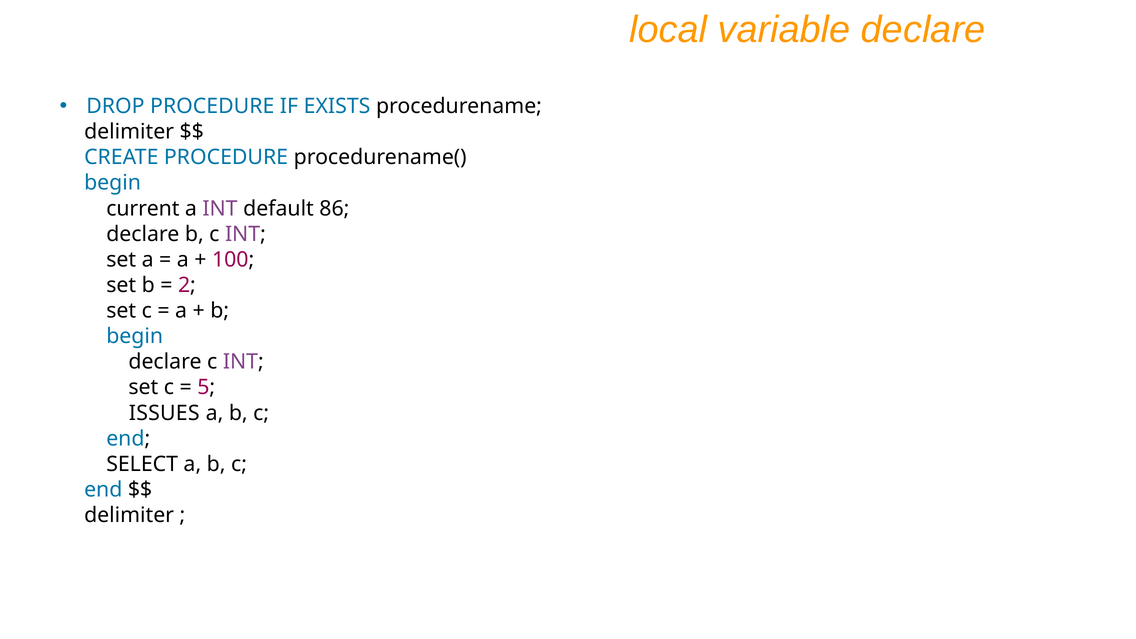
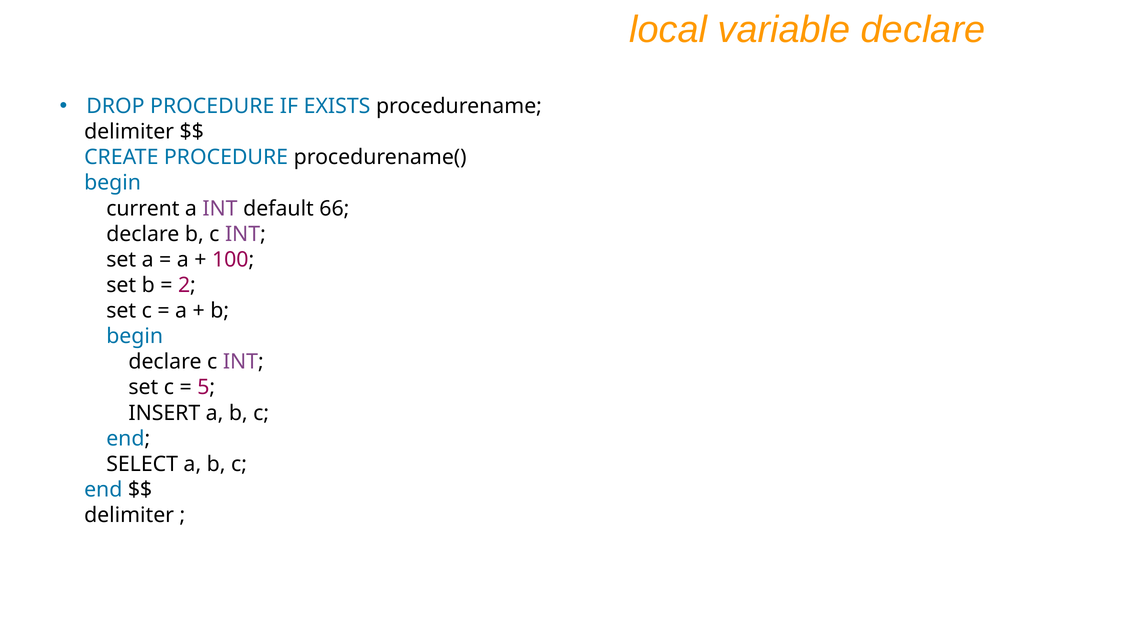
86: 86 -> 66 (334, 209)
ISSUES: ISSUES -> INSERT (164, 413)
